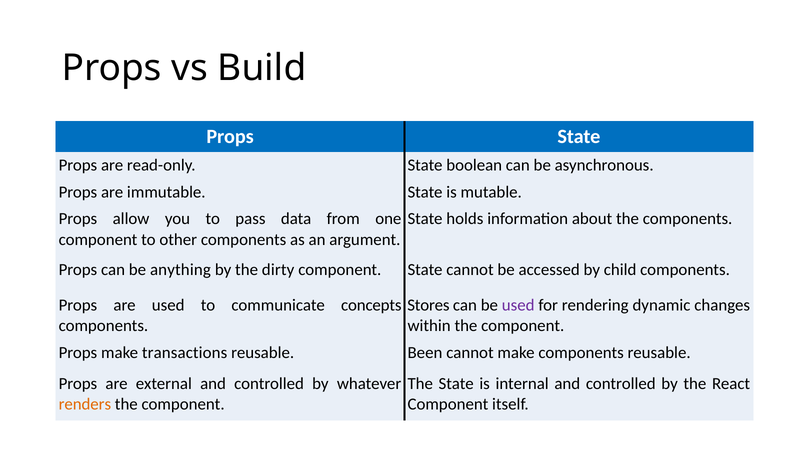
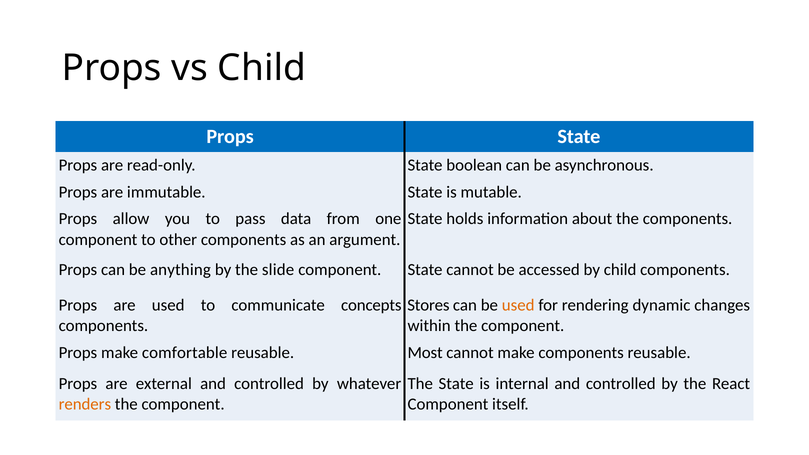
vs Build: Build -> Child (262, 68)
dirty: dirty -> slide (278, 269)
used colour: purple -> orange (518, 305)
transactions: transactions -> comfortable (185, 353)
Been: Been -> Most (425, 353)
